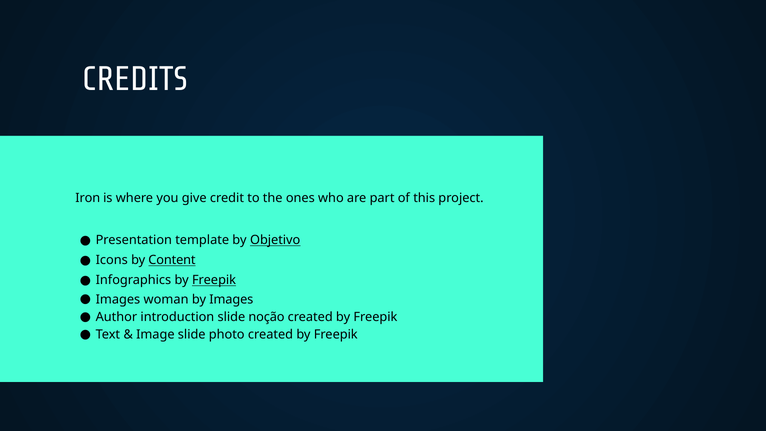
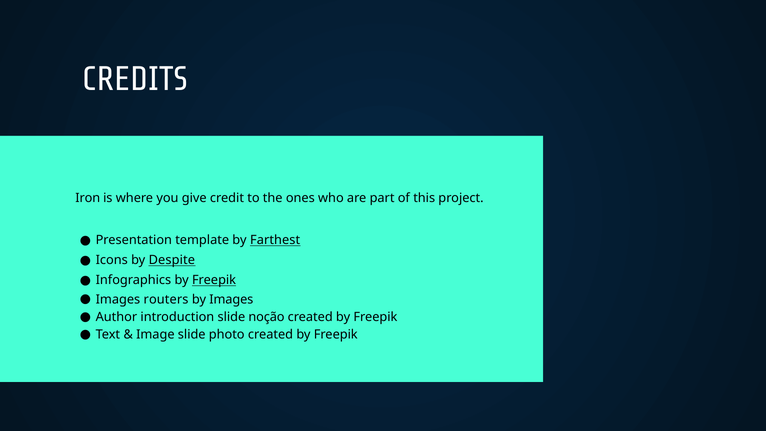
Objetivo: Objetivo -> Farthest (275, 240)
Content: Content -> Despite (172, 260)
woman: woman -> routers (166, 299)
